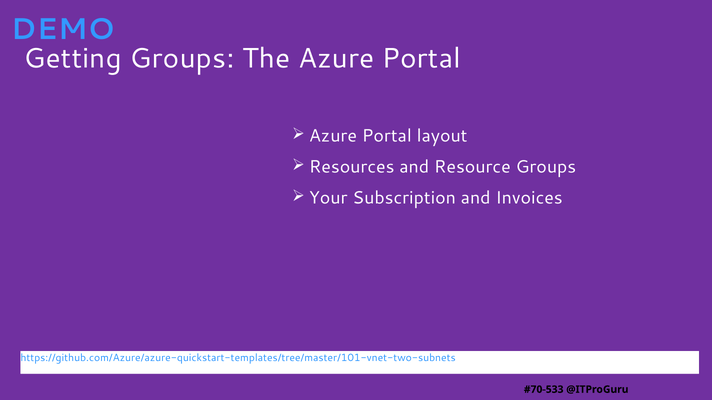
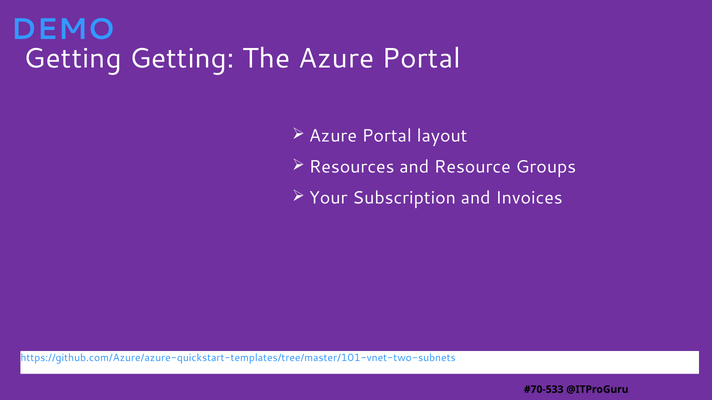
Getting Groups: Groups -> Getting (182, 59)
